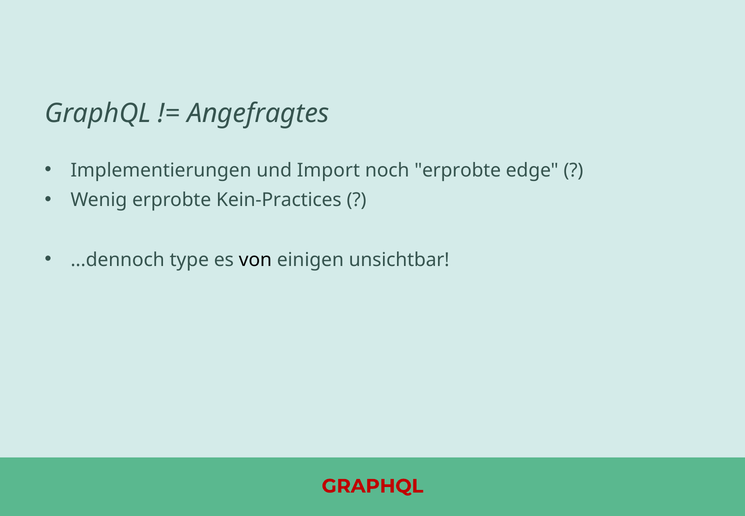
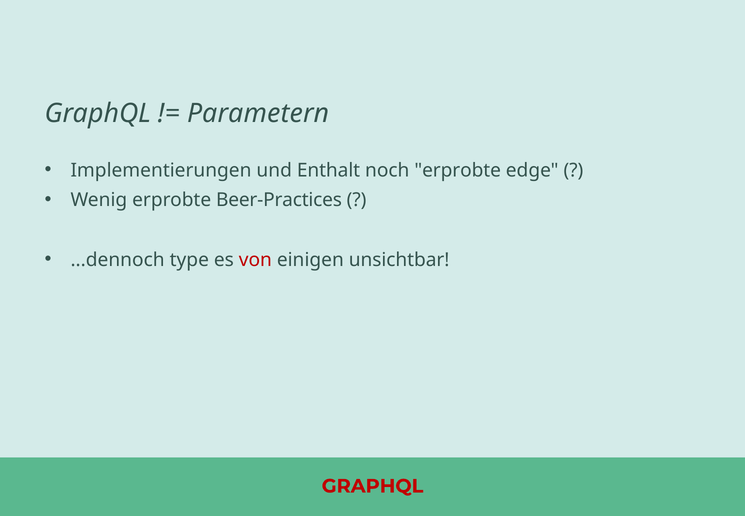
Angefragtes: Angefragtes -> Parametern (258, 113)
Import: Import -> Enthalt (329, 170)
Kein-Practices: Kein-Practices -> Beer-Practices (279, 200)
von colour: black -> red (255, 260)
